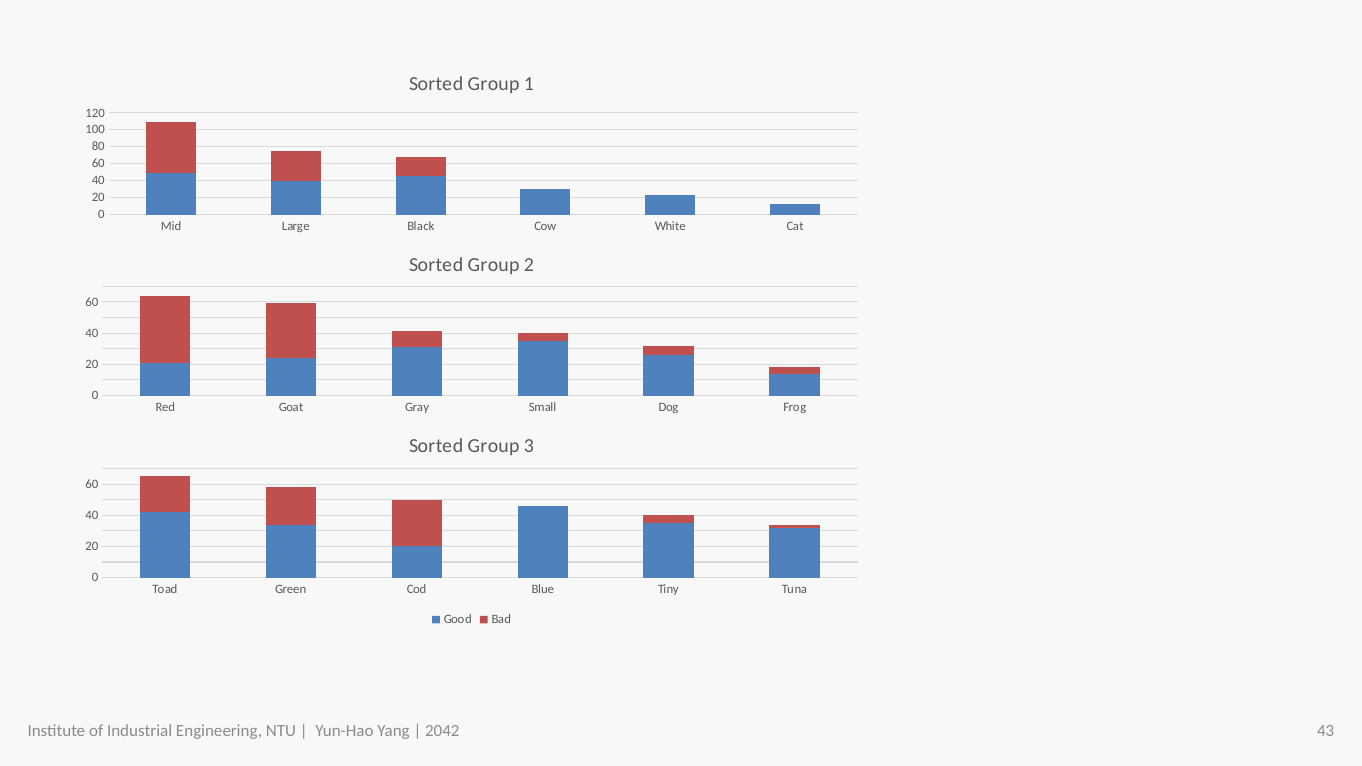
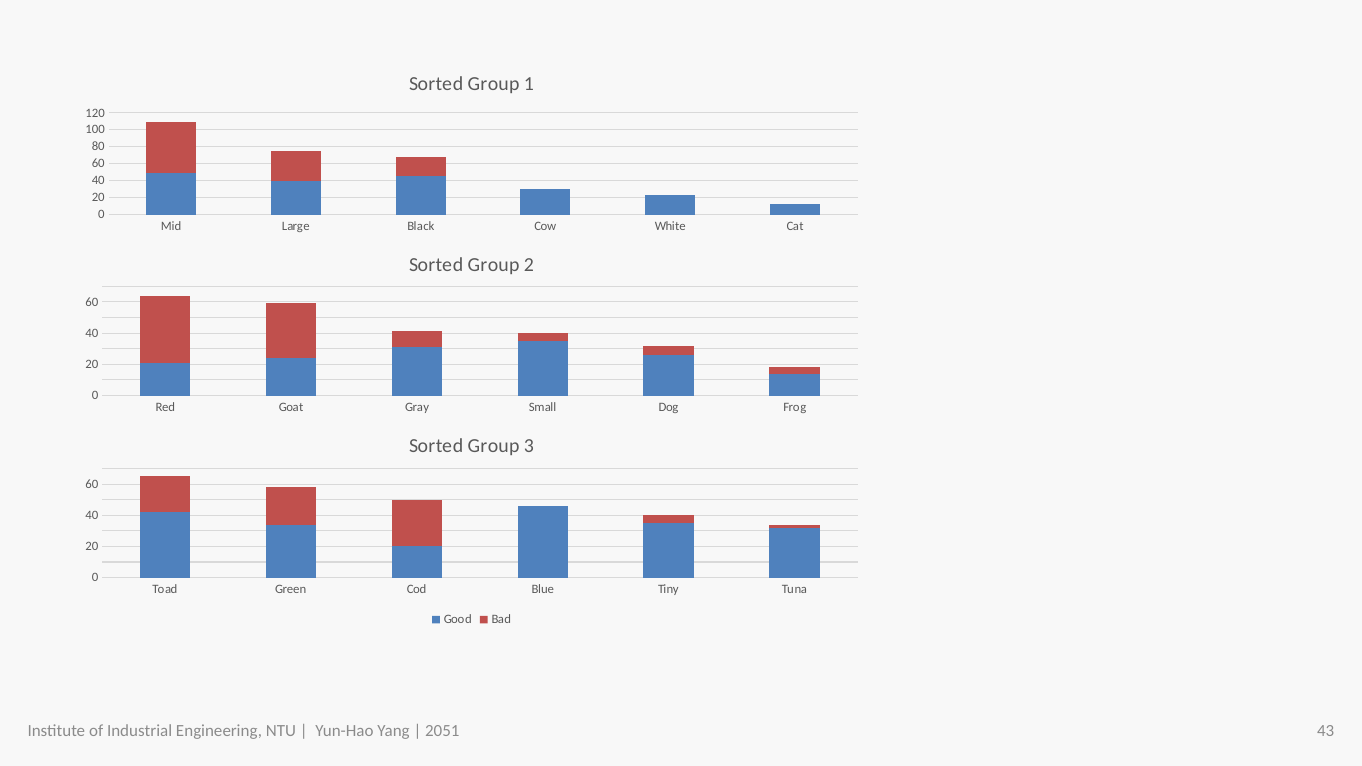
2042: 2042 -> 2051 (442, 731)
